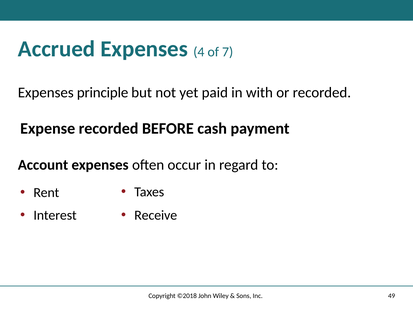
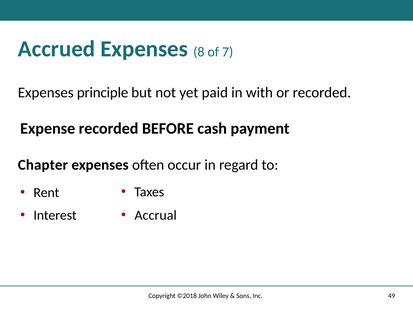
4: 4 -> 8 (199, 52)
Account: Account -> Chapter (43, 165)
Receive: Receive -> Accrual (156, 215)
